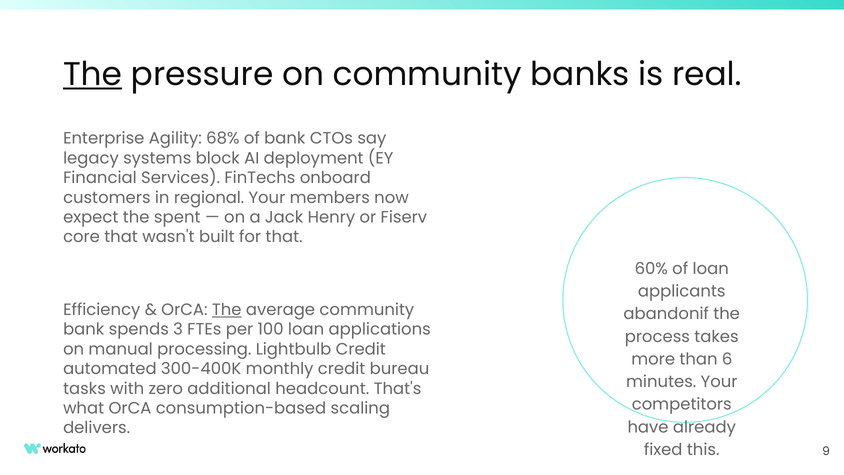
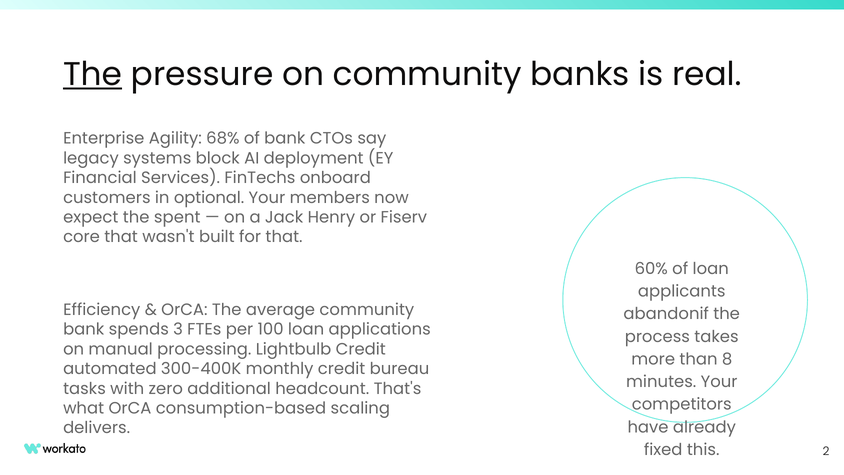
in regional: regional -> optional (209, 198)
The underline: present -> none (227, 310)
6: 6 -> 8 (727, 359)
9: 9 -> 2 (826, 451)
